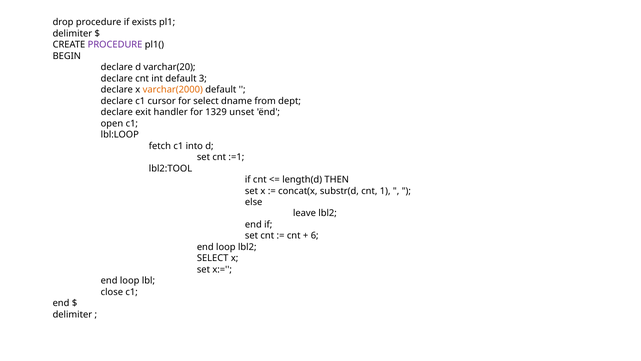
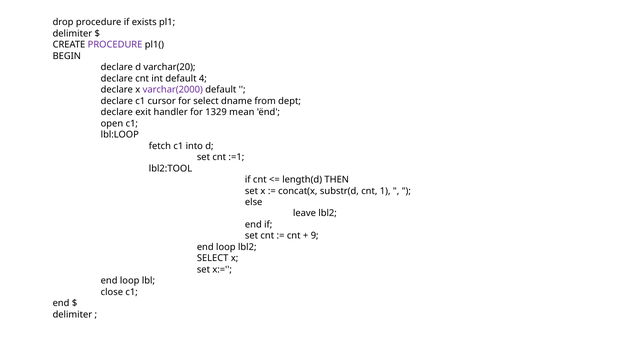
3: 3 -> 4 (203, 78)
varchar(2000 colour: orange -> purple (173, 90)
unset: unset -> mean (242, 112)
6: 6 -> 9 (315, 236)
